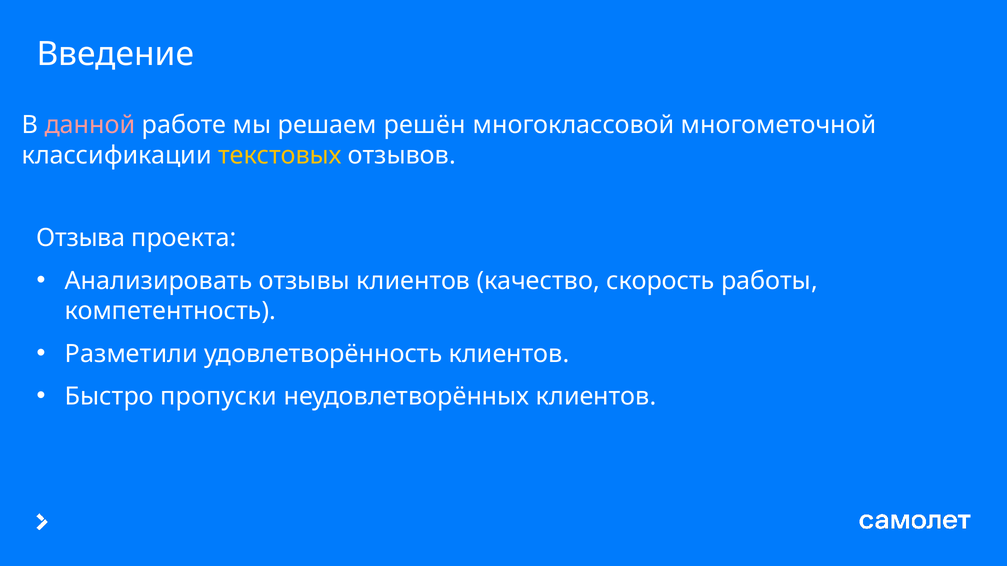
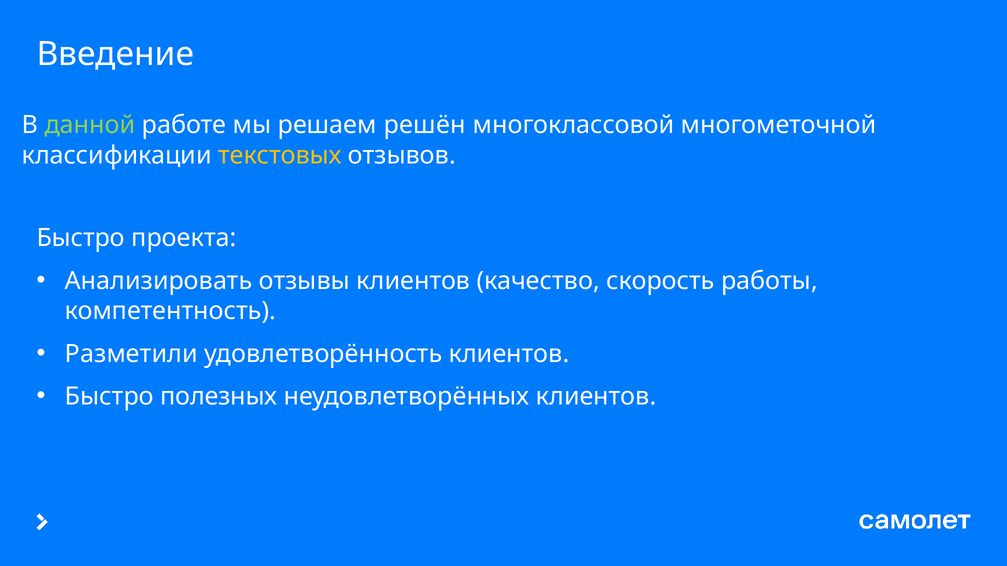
данной colour: pink -> light green (90, 125)
Отзыва: Отзыва -> Быстро (81, 238)
пропуски: пропуски -> полезных (219, 397)
